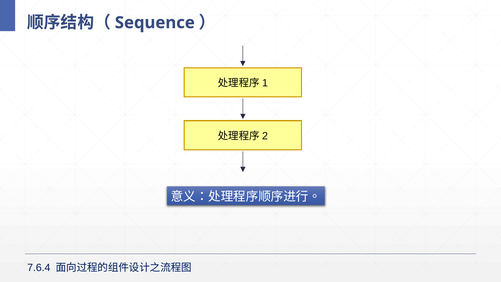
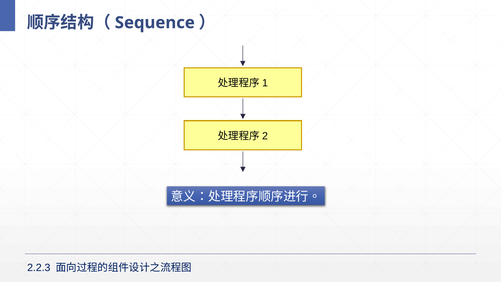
7.6.4: 7.6.4 -> 2.2.3 (39, 268)
